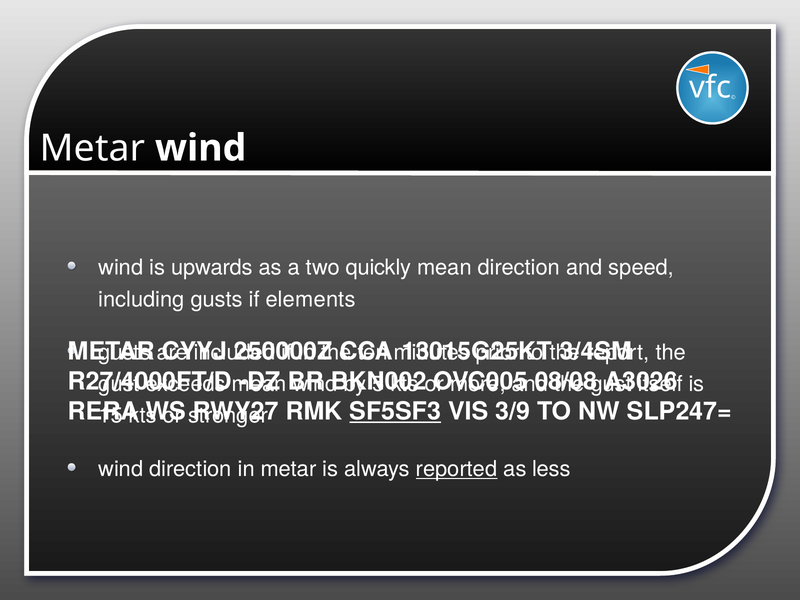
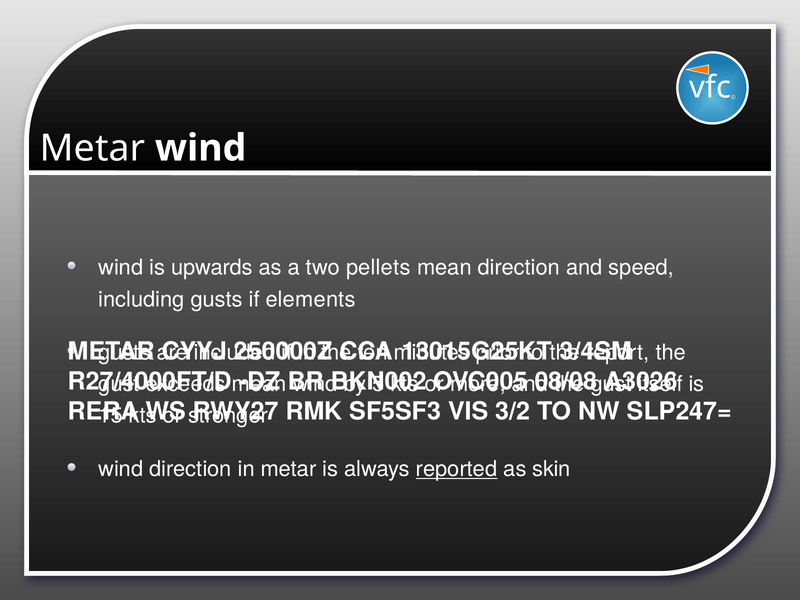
quickly: quickly -> pellets (378, 268)
SF5SF3 underline: present -> none (395, 411)
3/9: 3/9 -> 3/2 (513, 411)
less: less -> skin (551, 469)
